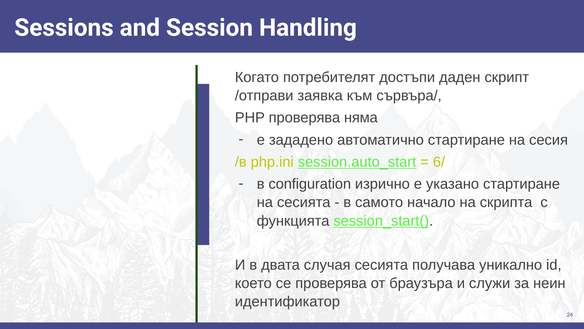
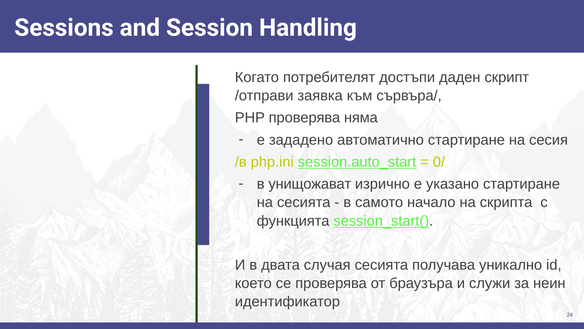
6/: 6/ -> 0/ (439, 162)
configuration: configuration -> унищожават (310, 184)
